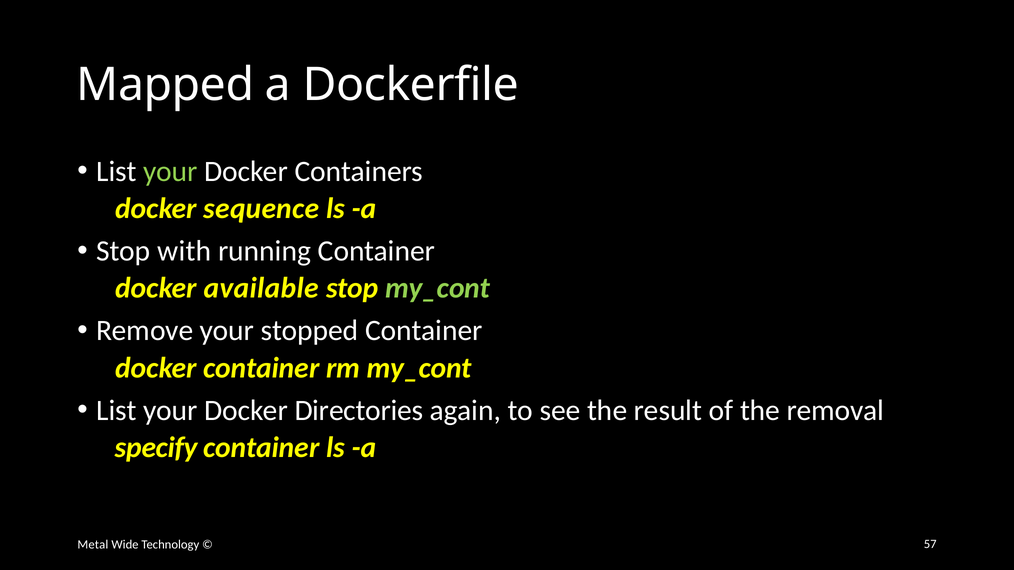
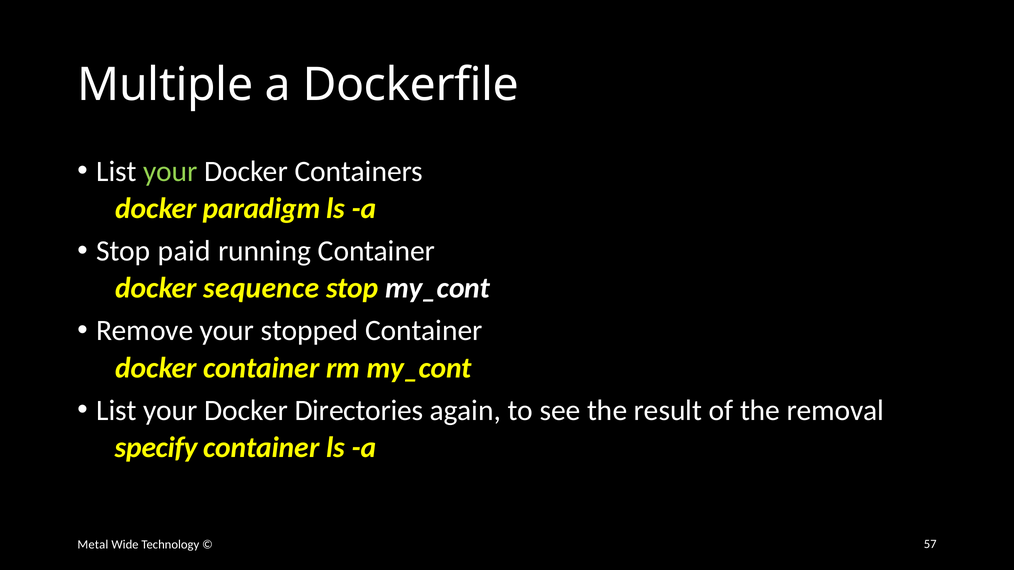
Mapped: Mapped -> Multiple (165, 85)
sequence: sequence -> paradigm (262, 209)
with: with -> paid (184, 251)
available: available -> sequence (261, 288)
my_cont colour: light green -> white (438, 288)
